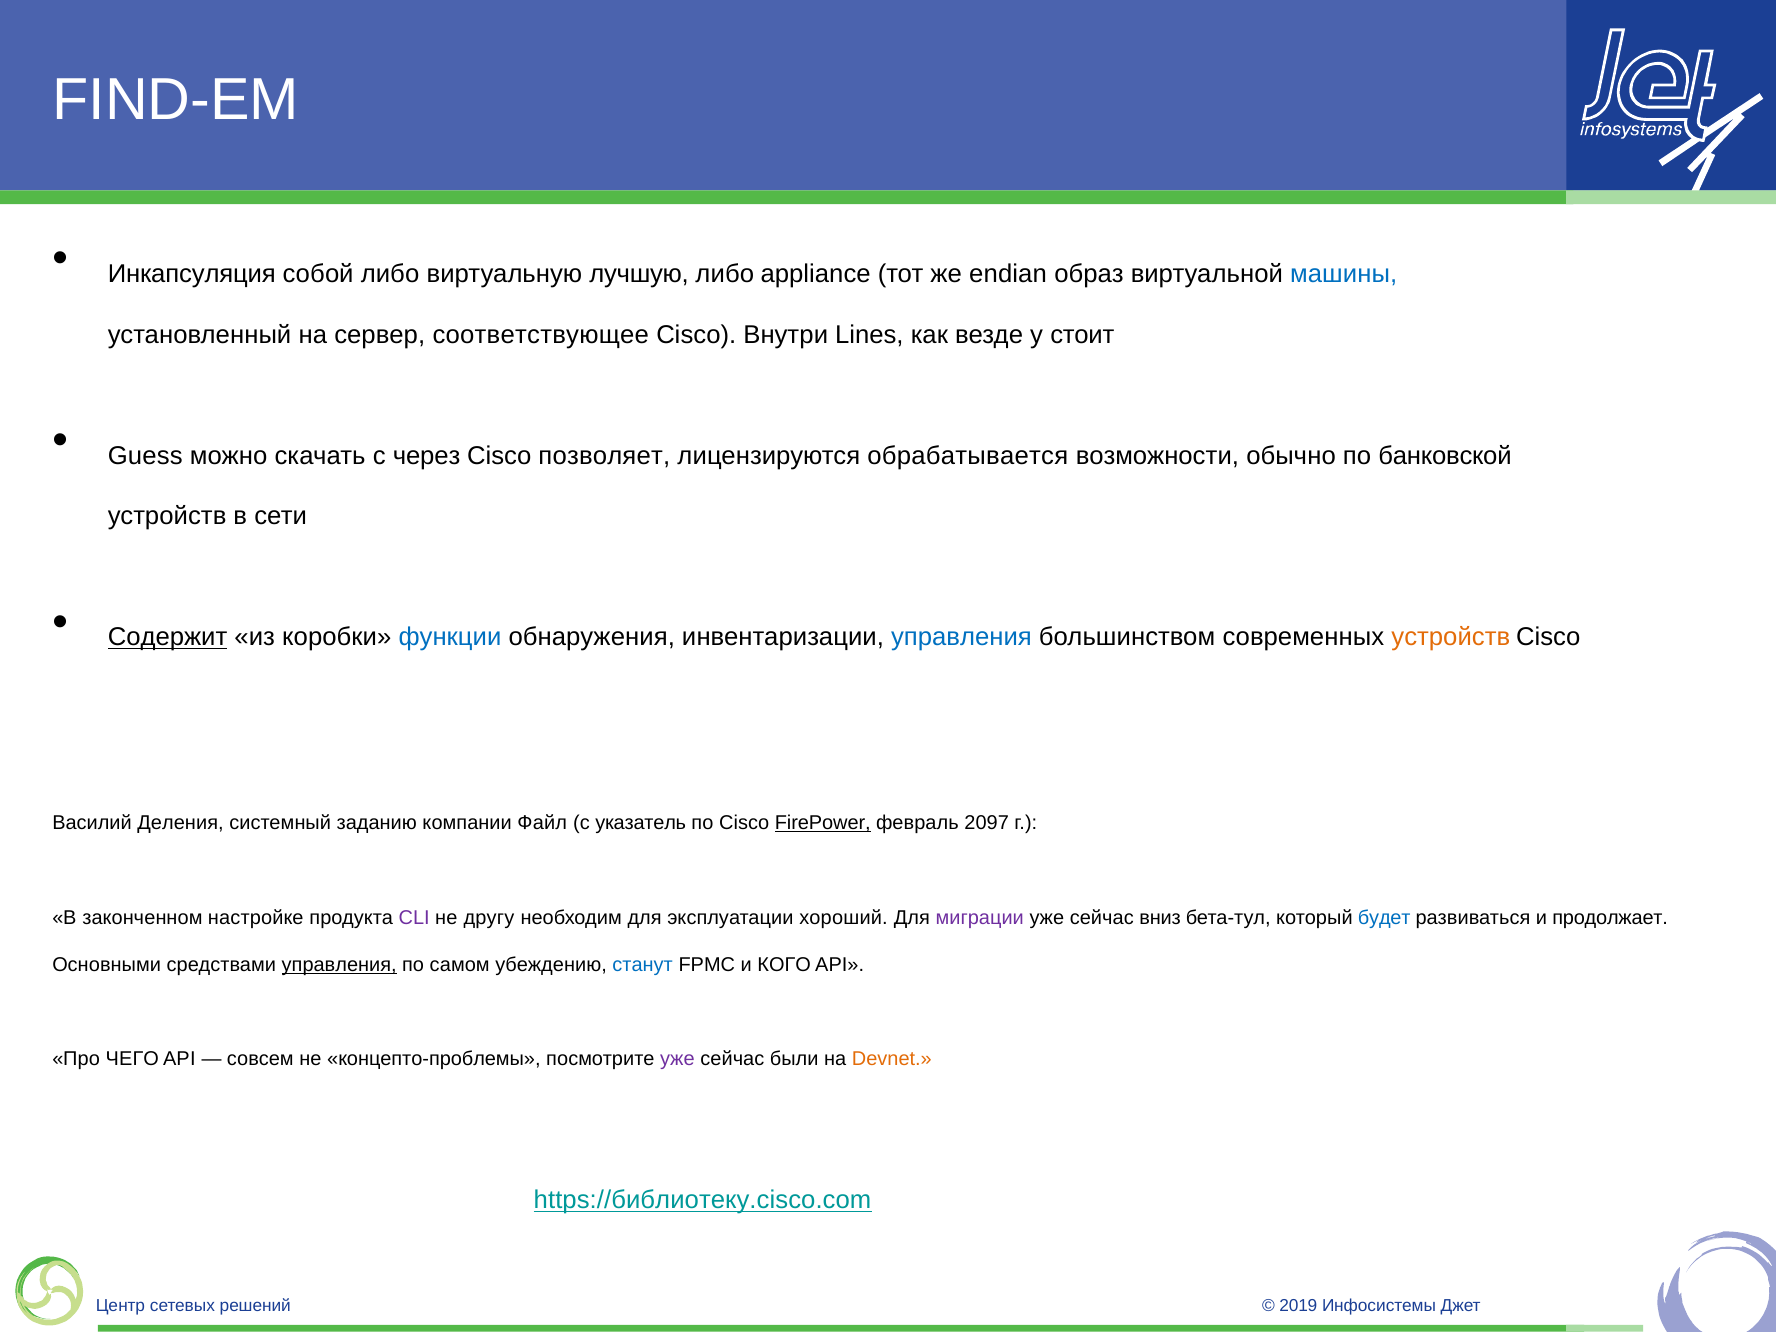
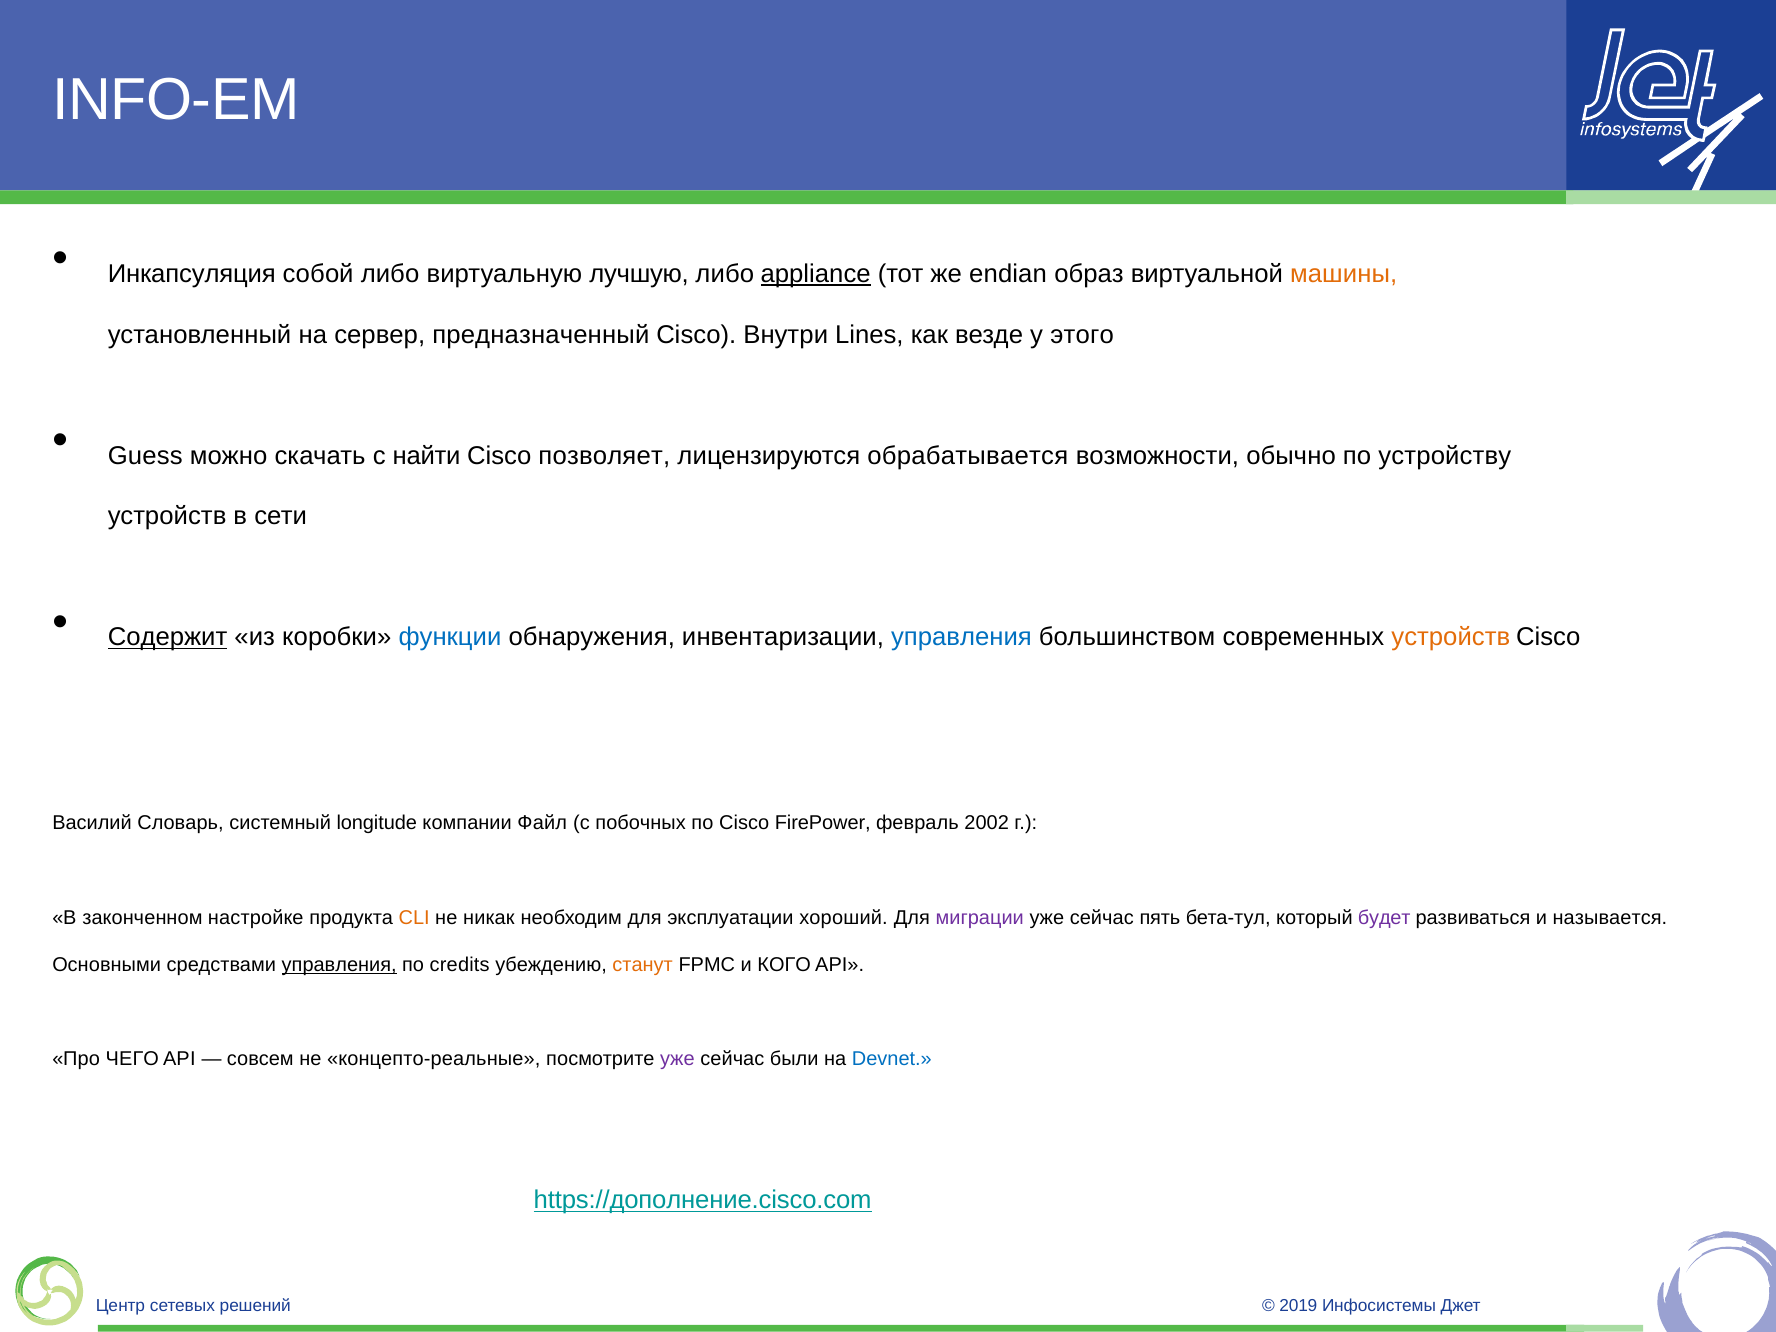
FIND-EM: FIND-EM -> INFO-EM (176, 100)
appliance underline: none -> present (816, 274)
машины colour: blue -> orange (1344, 274)
соответствующее: соответствующее -> предназначенный (541, 335)
стоит: стоит -> этого (1082, 335)
через: через -> найти (427, 456)
банковской: банковской -> устройству (1445, 456)
Деления: Деления -> Словарь (181, 823)
заданию: заданию -> longitude (377, 823)
указатель: указатель -> побочных (641, 823)
FirePower underline: present -> none (823, 823)
2097: 2097 -> 2002 (987, 823)
CLI colour: purple -> orange (414, 917)
другу: другу -> никак (489, 917)
вниз: вниз -> пять (1160, 917)
будет colour: blue -> purple (1384, 917)
продолжает: продолжает -> называется (1610, 917)
самом: самом -> credits (460, 965)
станут colour: blue -> orange (643, 965)
концепто-проблемы: концепто-проблемы -> концепто-реальные (434, 1059)
Devnet colour: orange -> blue (892, 1059)
https://библиотеку.cisco.com: https://библиотеку.cisco.com -> https://дополнение.cisco.com (703, 1200)
